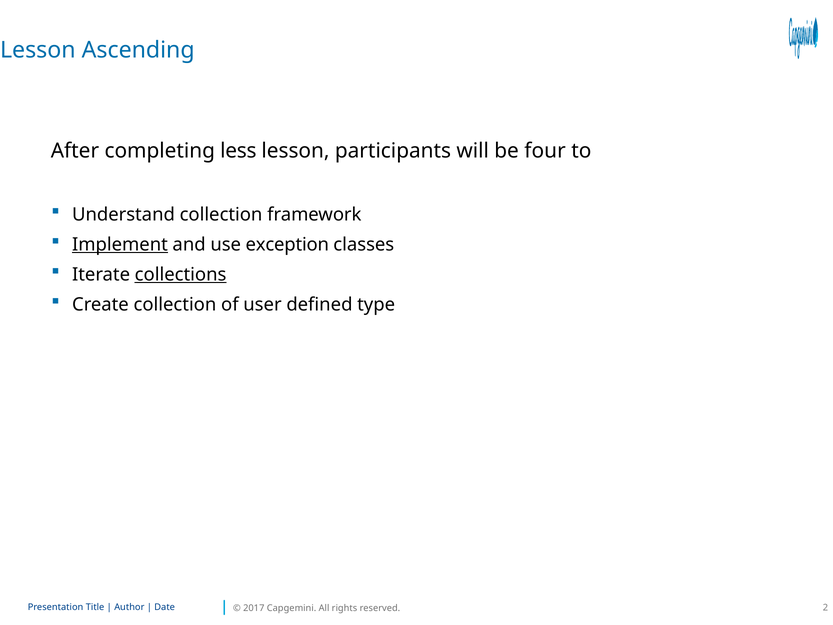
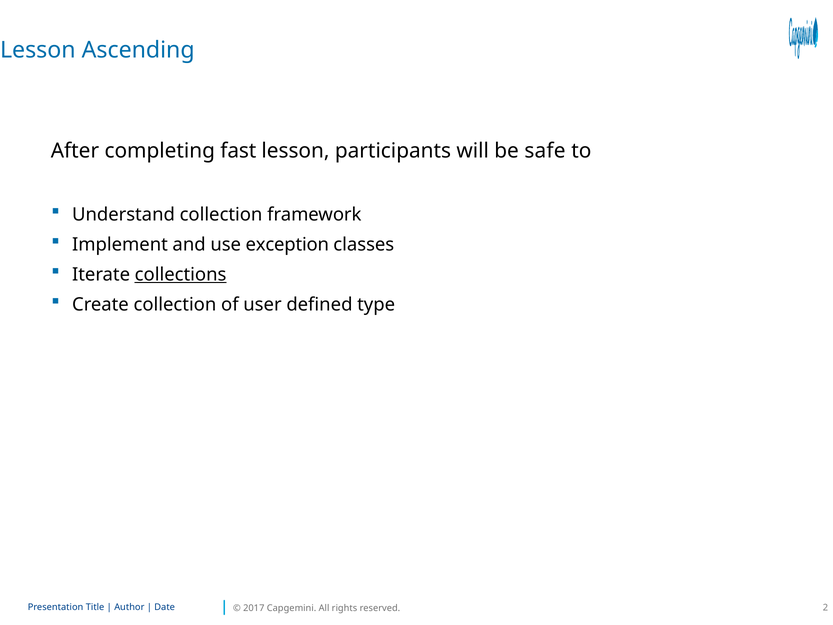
less: less -> fast (238, 151)
four: four -> safe (545, 151)
Implement underline: present -> none (120, 244)
